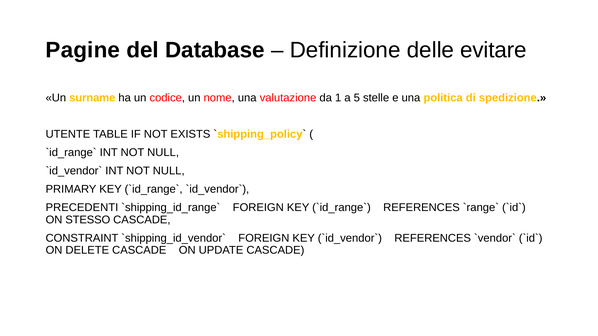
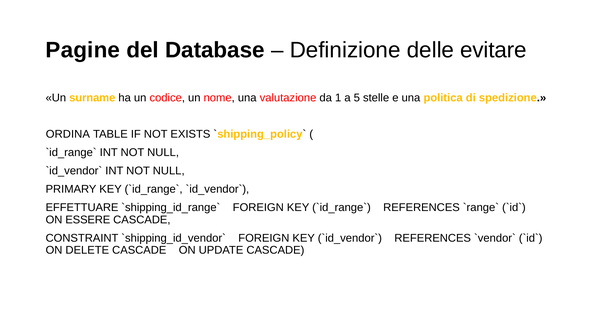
UTENTE: UTENTE -> ORDINA (68, 134)
PRECEDENTI: PRECEDENTI -> EFFETTUARE (82, 208)
STESSO: STESSO -> ESSERE (88, 220)
